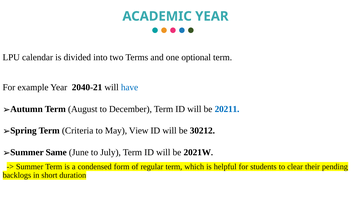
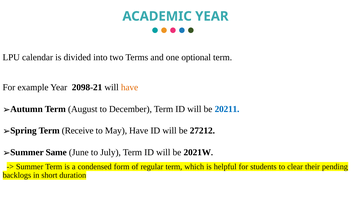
2040-21: 2040-21 -> 2098-21 (87, 87)
have colour: blue -> orange (130, 87)
Criteria: Criteria -> Receive (78, 130)
May View: View -> Have (139, 130)
30212: 30212 -> 27212 (202, 130)
